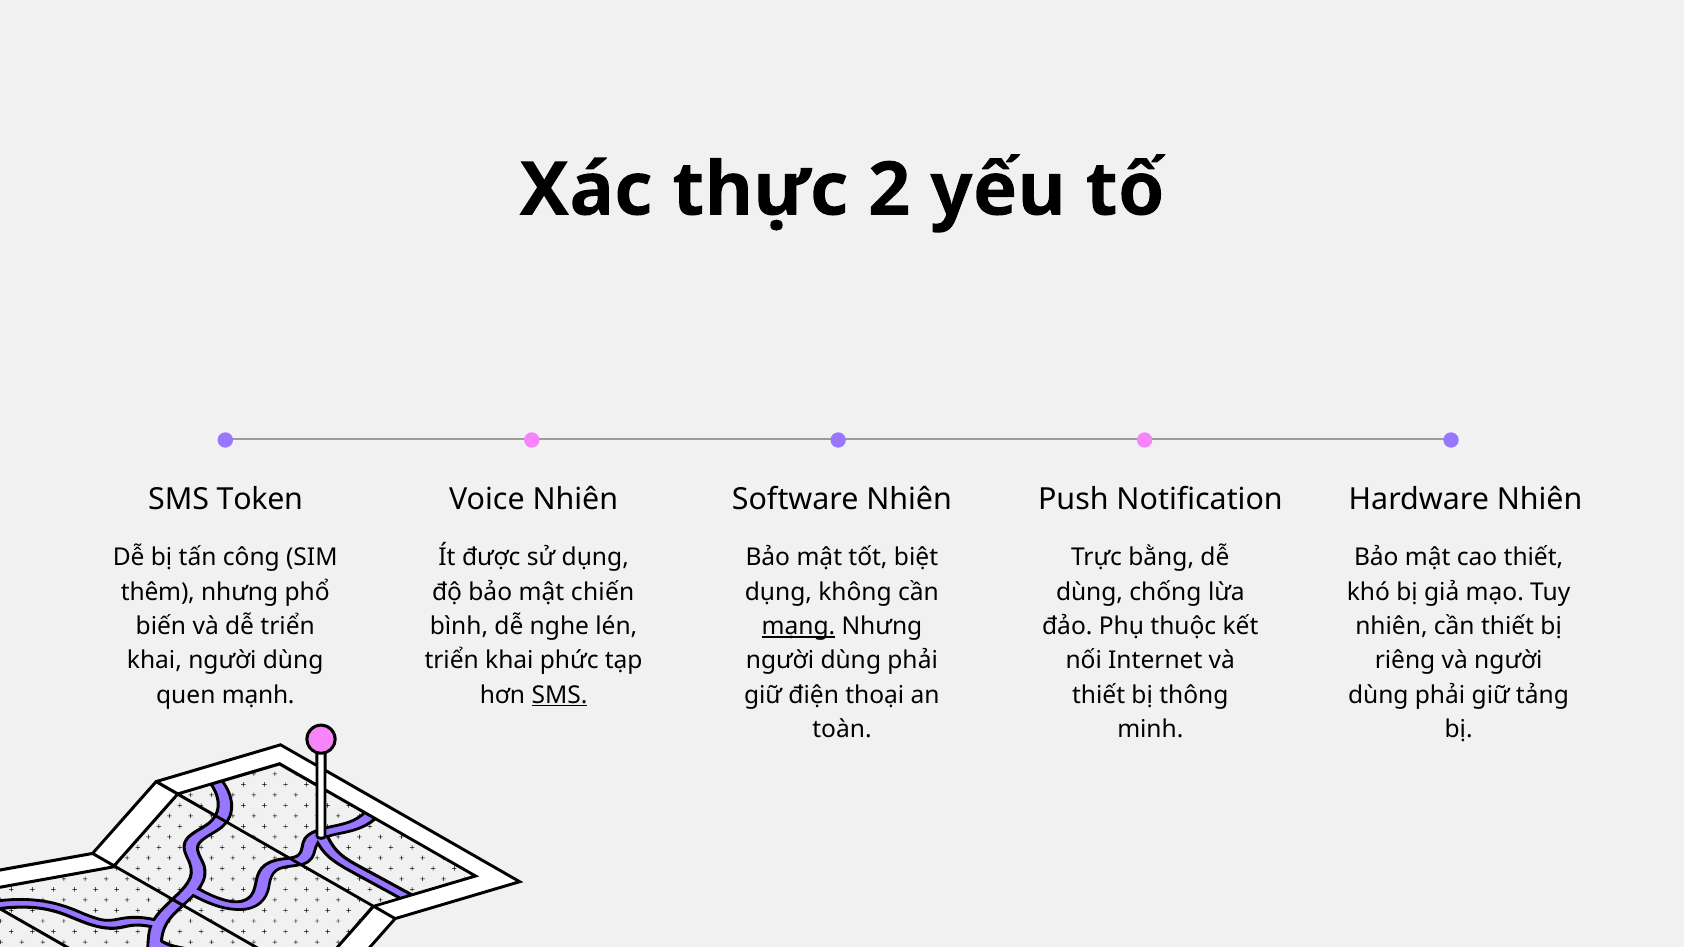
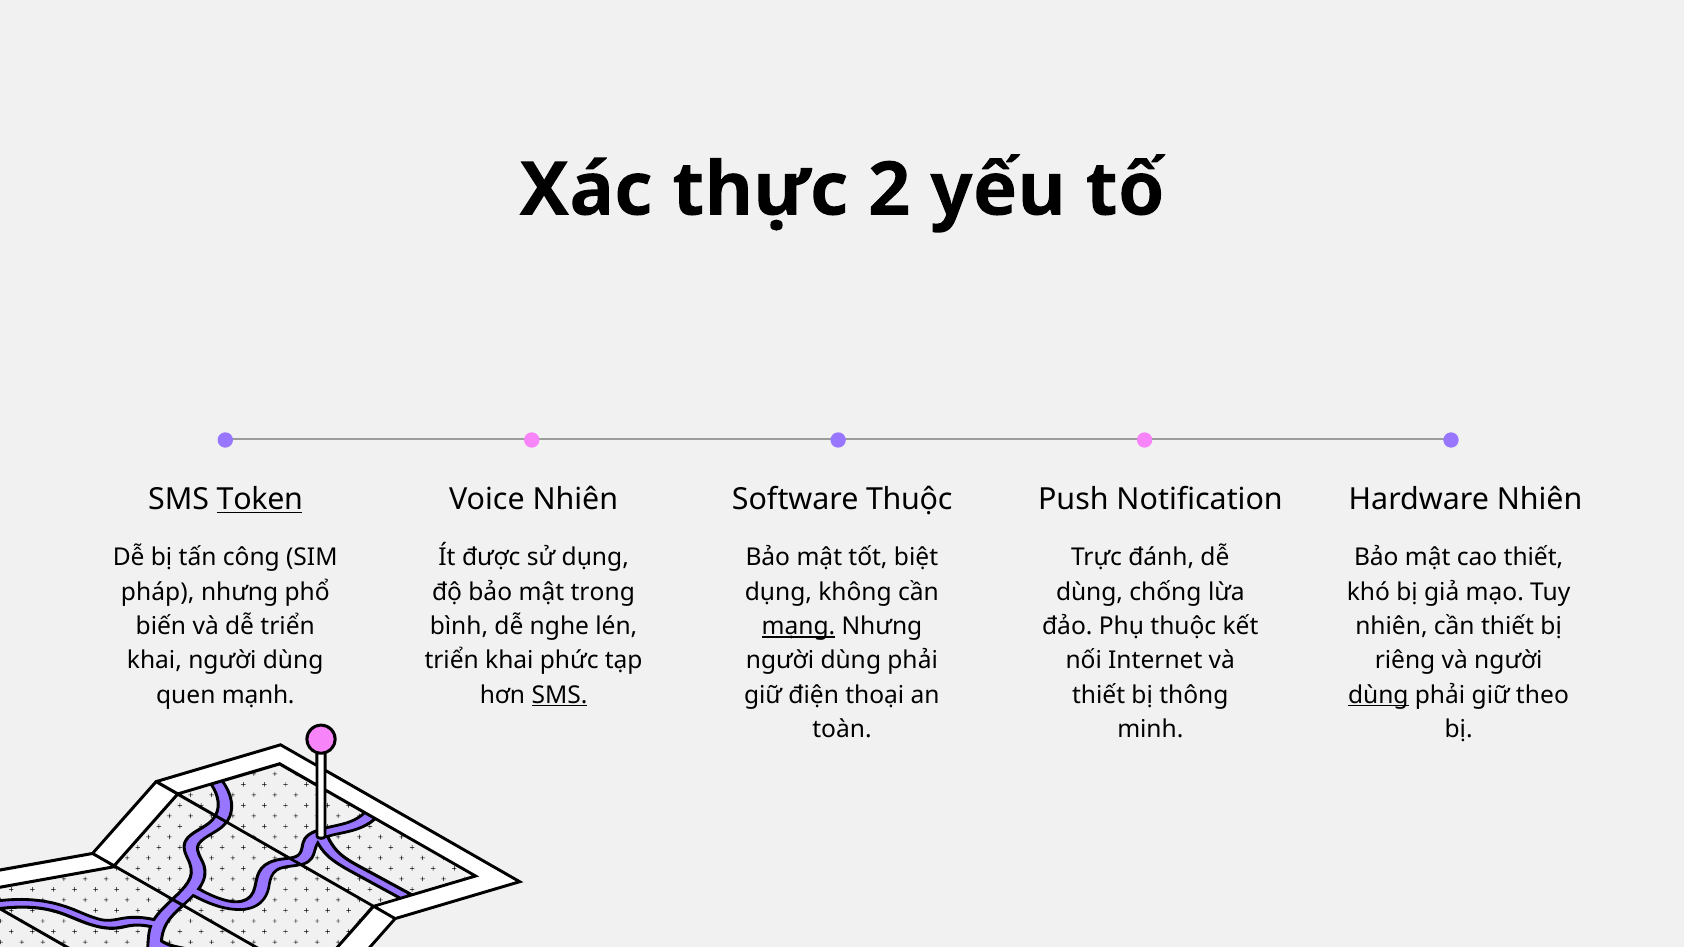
Token underline: none -> present (260, 499)
Software Nhiên: Nhiên -> Thuộc (909, 499)
bằng: bằng -> đánh (1161, 558)
thêm: thêm -> pháp (158, 592)
chiến: chiến -> trong (603, 592)
dùng underline: none -> present (1378, 695)
tảng: tảng -> theo (1542, 695)
